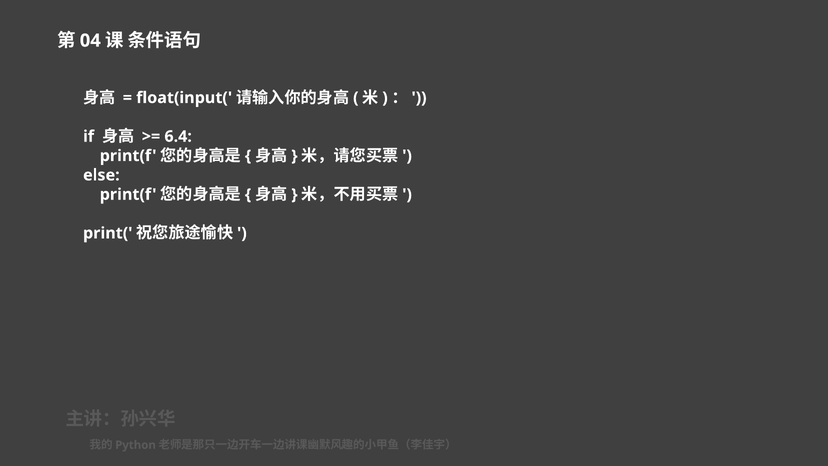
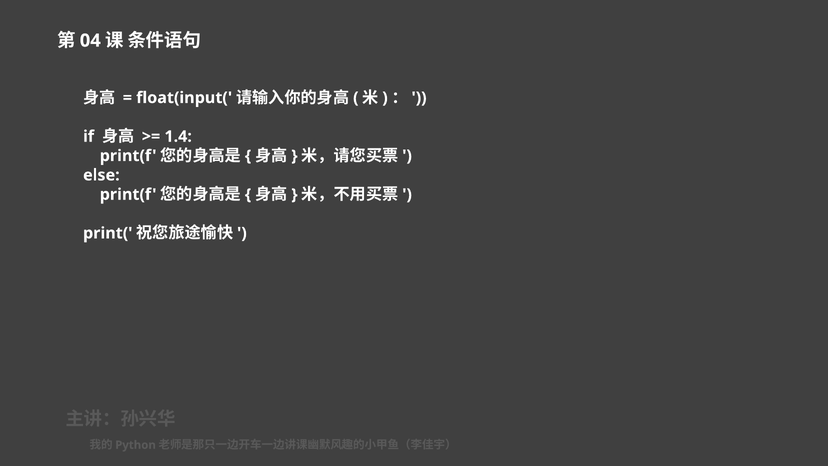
6.4: 6.4 -> 1.4 (178, 136)
